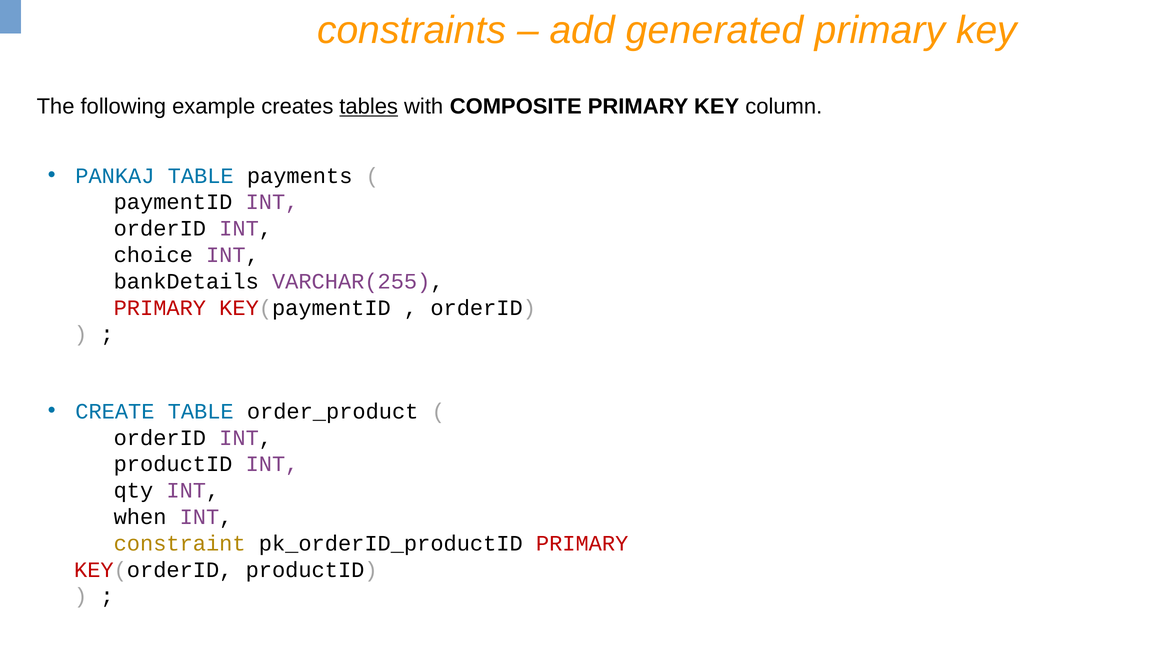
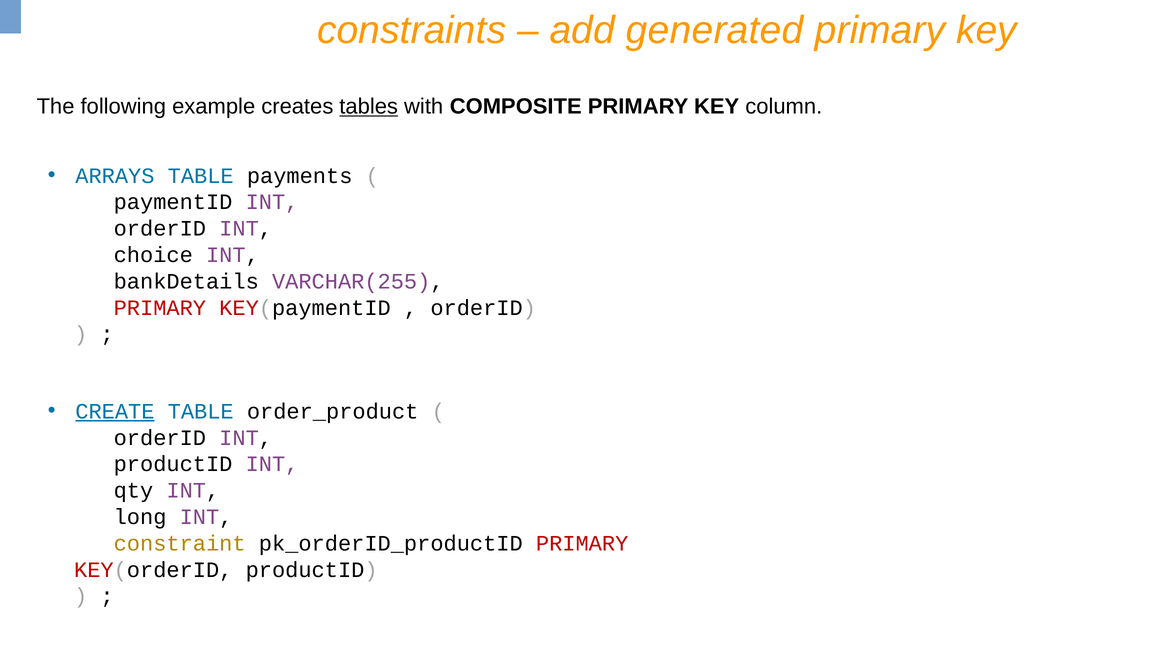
PANKAJ: PANKAJ -> ARRAYS (115, 176)
CREATE underline: none -> present (115, 411)
when: when -> long (140, 517)
